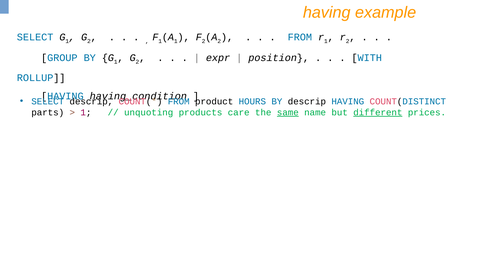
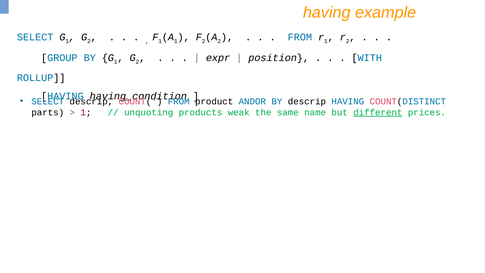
HOURS: HOURS -> ANDOR (252, 101)
care: care -> weak (239, 112)
same underline: present -> none (288, 112)
